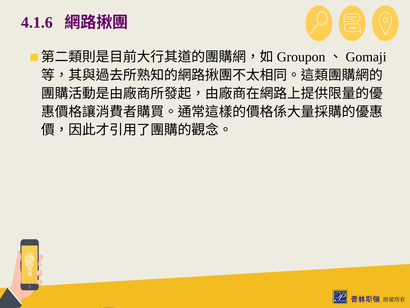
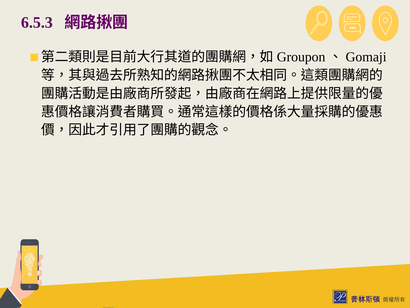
4.1.6: 4.1.6 -> 6.5.3 (37, 23)
